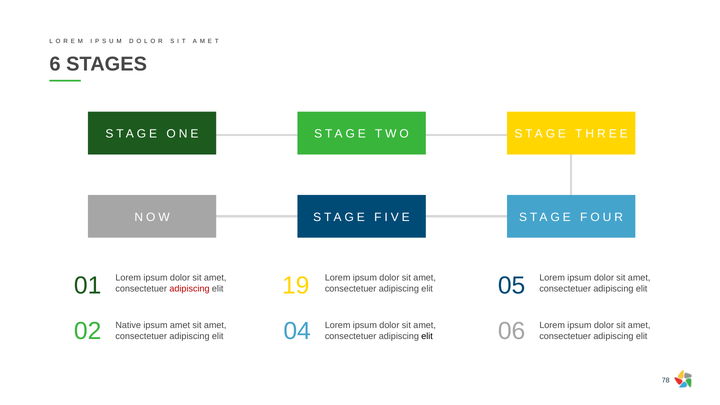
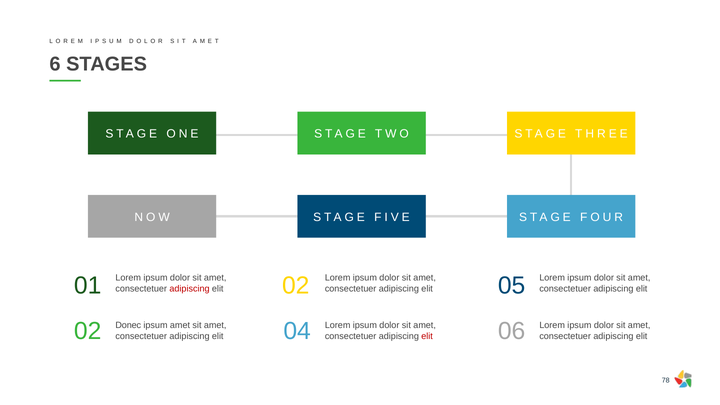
01 19: 19 -> 02 (296, 285)
Native: Native -> Donec (128, 326)
elit colour: black -> red (427, 336)
